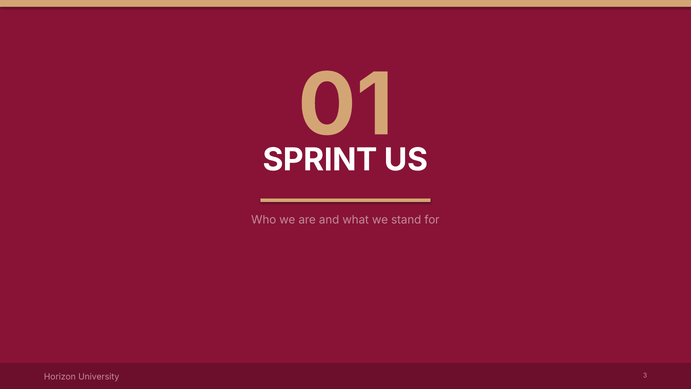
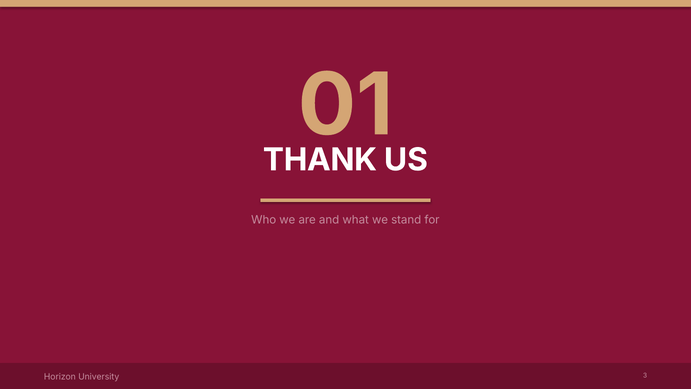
SPRINT: SPRINT -> THANK (320, 160)
